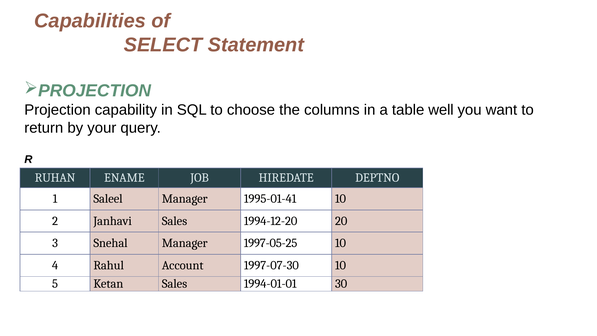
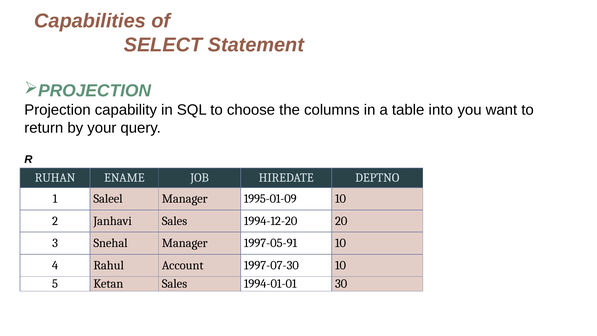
well: well -> into (441, 110)
1995-01-41: 1995-01-41 -> 1995-01-09 (270, 199)
1997-05-25: 1997-05-25 -> 1997-05-91 (271, 243)
